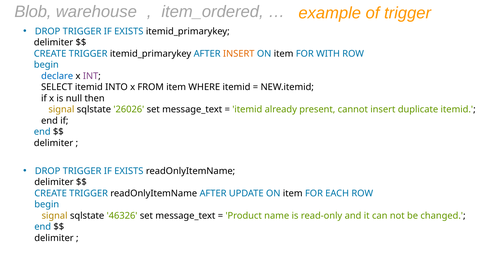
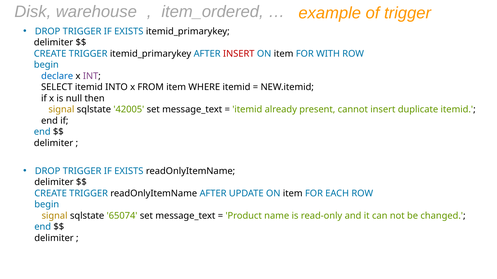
Blob: Blob -> Disk (33, 12)
INSERT colour: orange -> red (239, 54)
26026: 26026 -> 42005 (129, 110)
46326: 46326 -> 65074 (122, 216)
